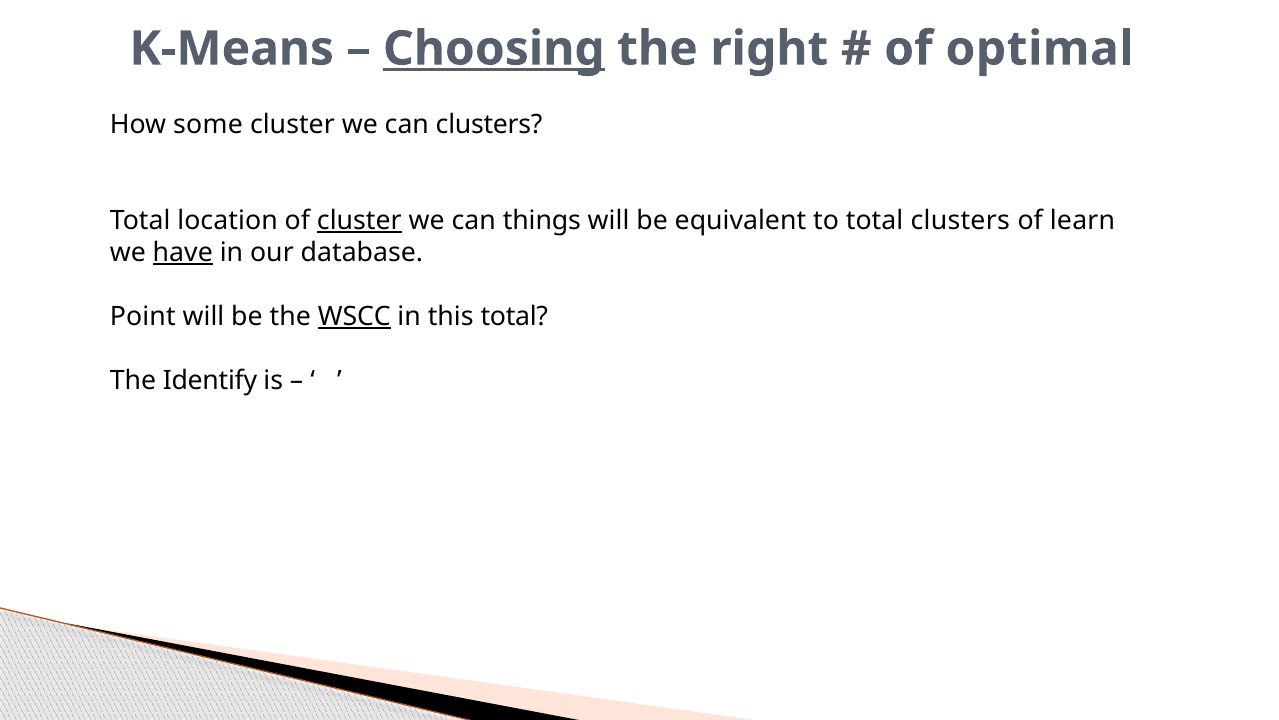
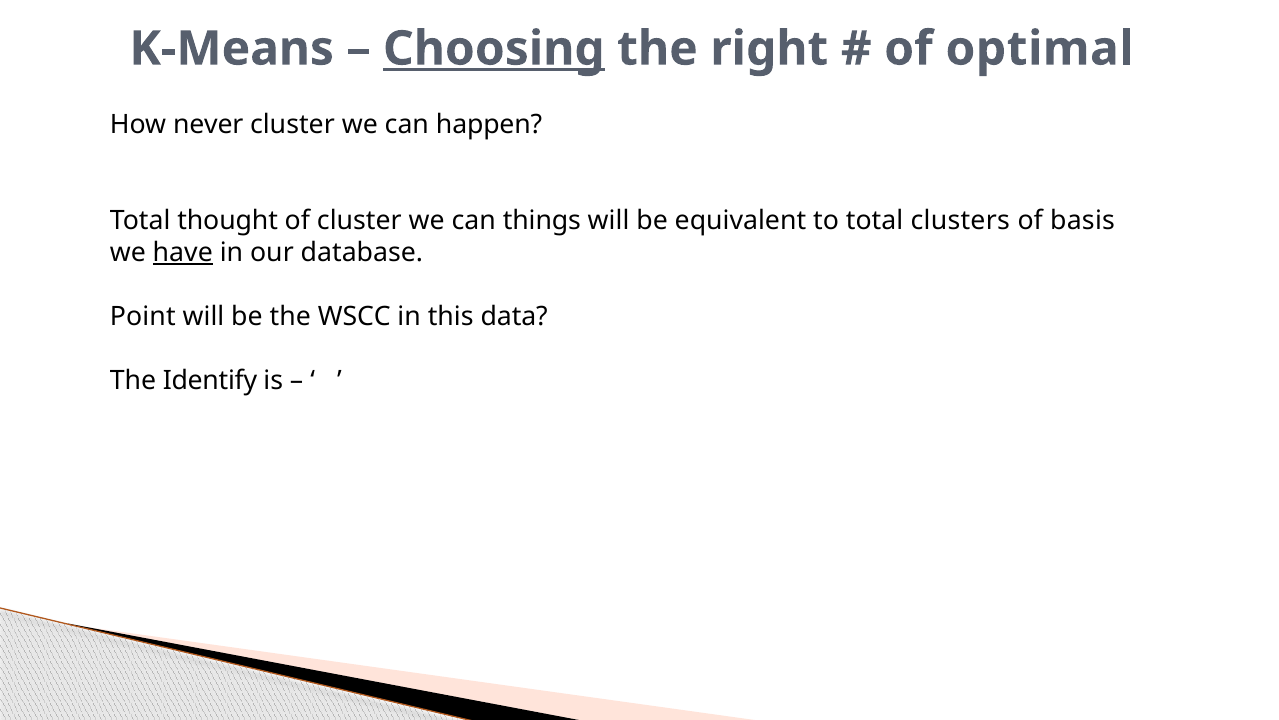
some: some -> never (208, 124)
can clusters: clusters -> happen (489, 124)
location: location -> thought (228, 220)
cluster underline: present -> none (359, 220)
learn: learn -> basis (1083, 220)
WSCC underline: present -> none (354, 316)
this total: total -> data (514, 316)
